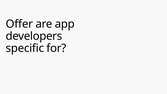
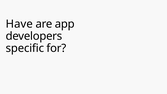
Offer: Offer -> Have (19, 24)
